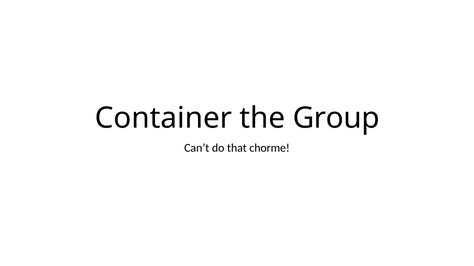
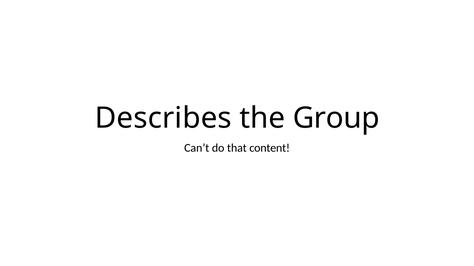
Container: Container -> Describes (163, 118)
chorme: chorme -> content (270, 148)
